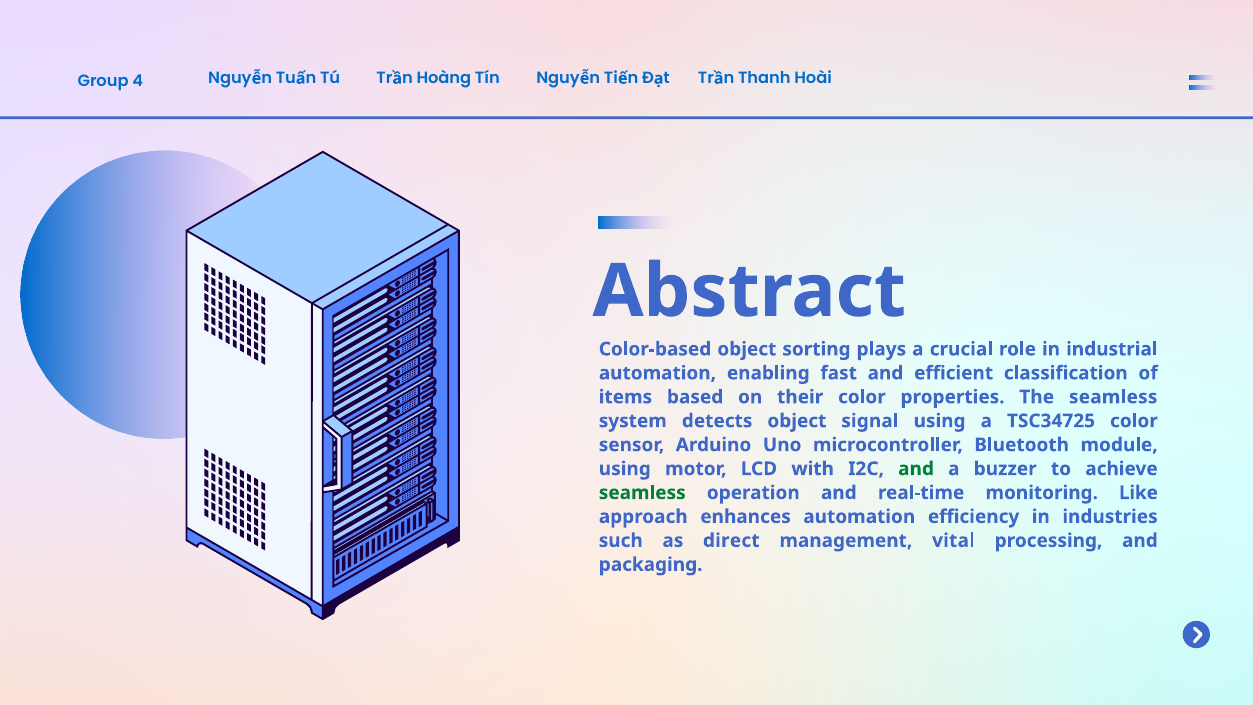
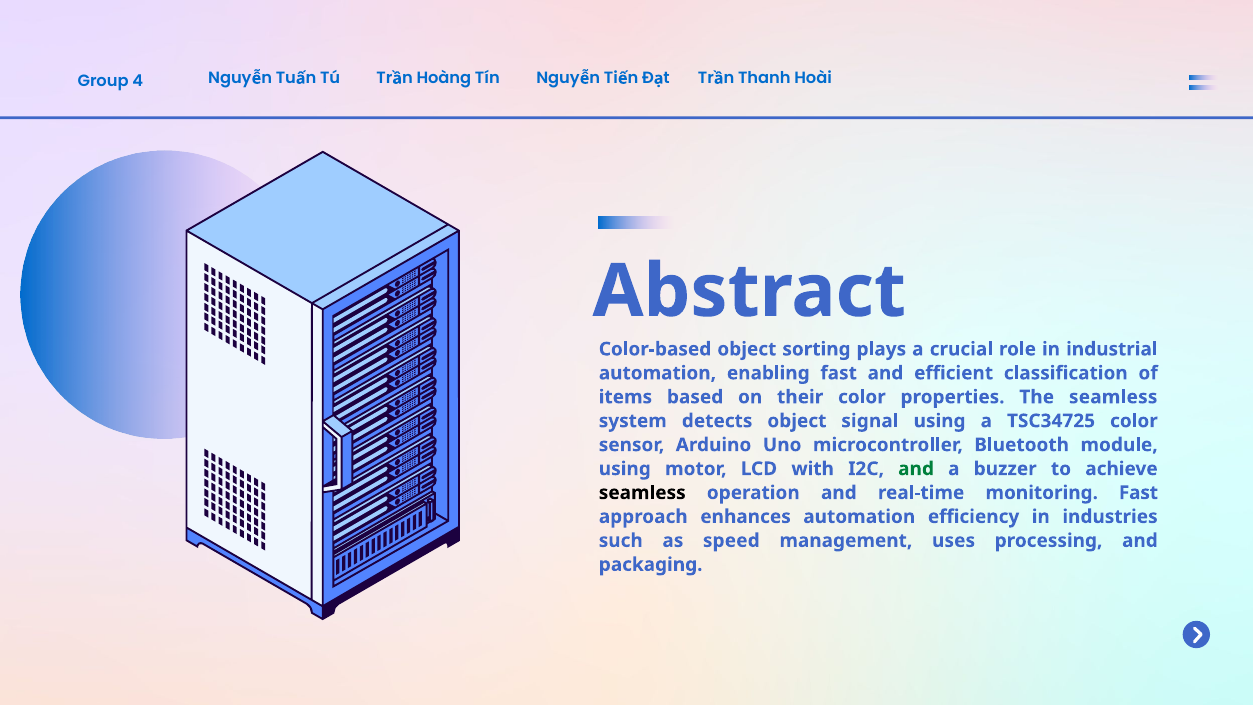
seamless colour: green -> black (642, 493)
monitoring Like: Like -> Fast (1138, 493)
direct: direct -> speed (731, 540)
vital: vital -> uses (954, 540)
